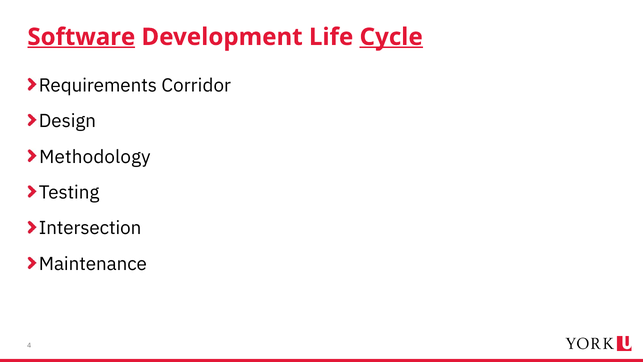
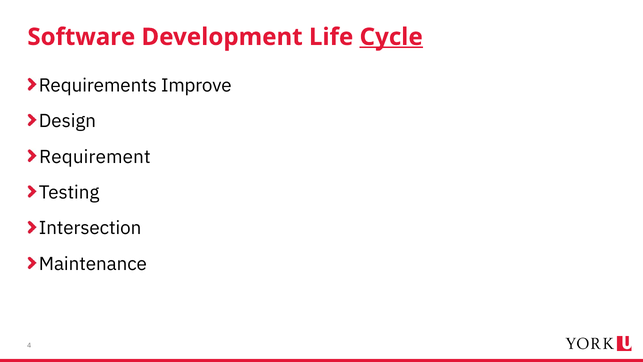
Software underline: present -> none (81, 37)
Corridor: Corridor -> Improve (196, 85)
Methodology: Methodology -> Requirement (95, 157)
